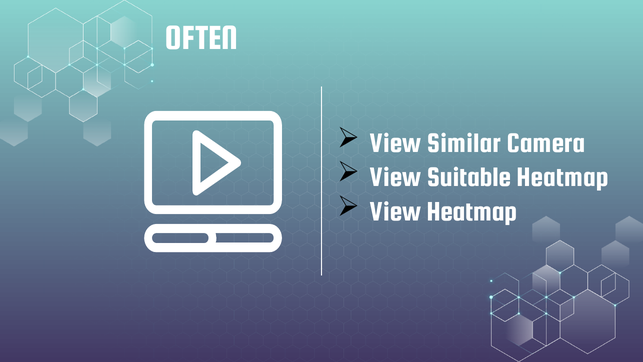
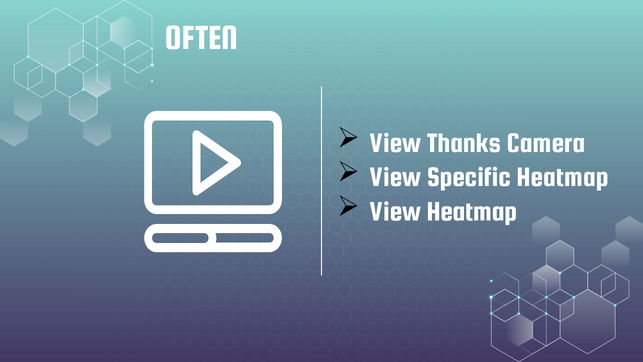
Similar: Similar -> Thanks (464, 143)
Suitable: Suitable -> Specific (469, 177)
